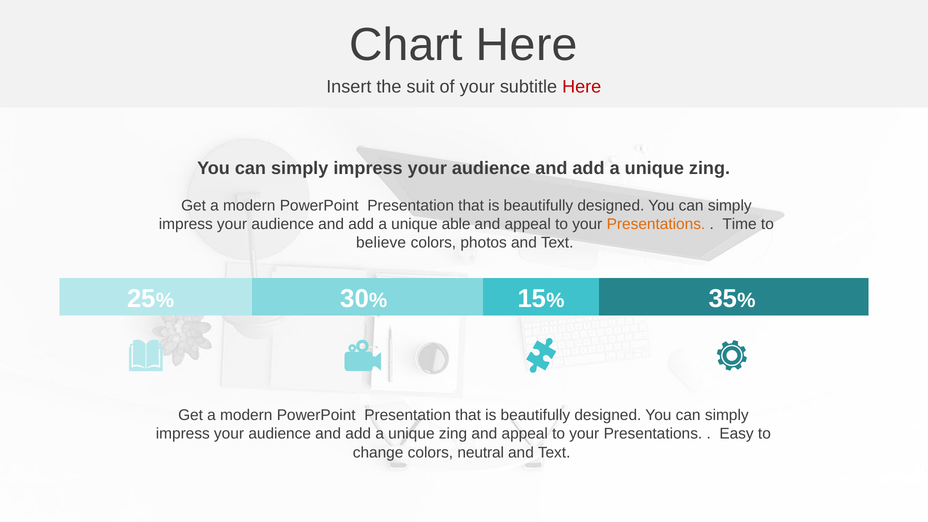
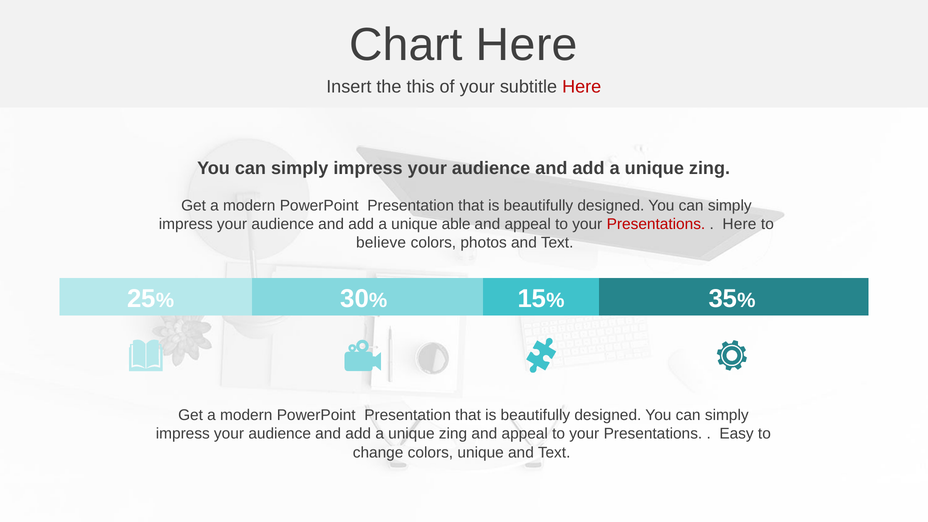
suit: suit -> this (421, 87)
Presentations colour: orange -> red (656, 224)
Time: Time -> Here (739, 224)
colors neutral: neutral -> unique (481, 452)
